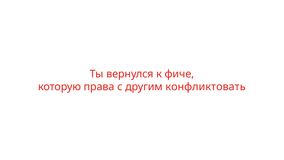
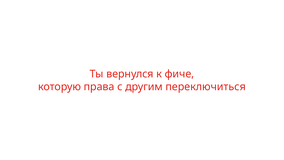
конфликтовать: конфликтовать -> переключиться (206, 87)
